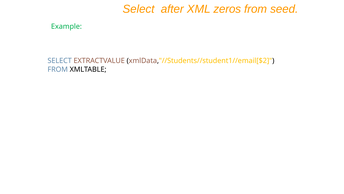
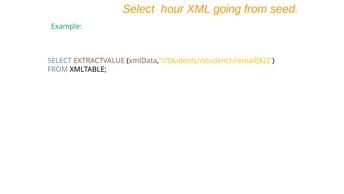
after: after -> hour (172, 9)
zeros: zeros -> going (227, 9)
